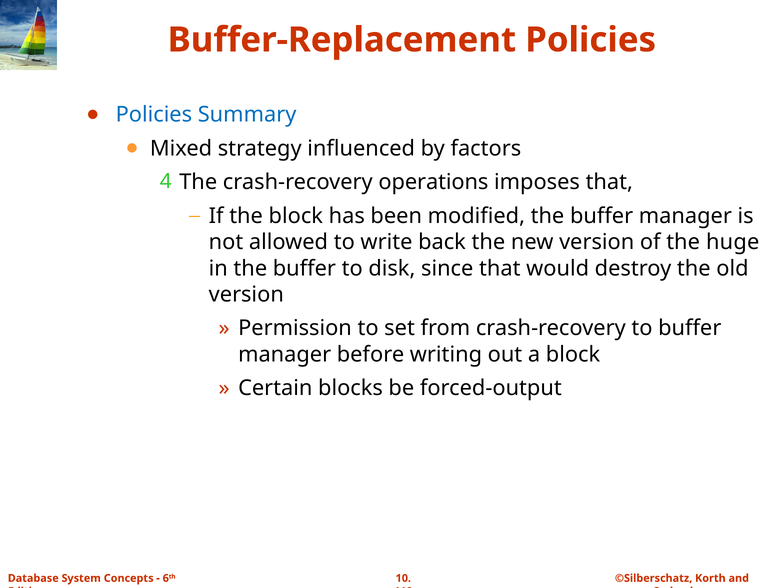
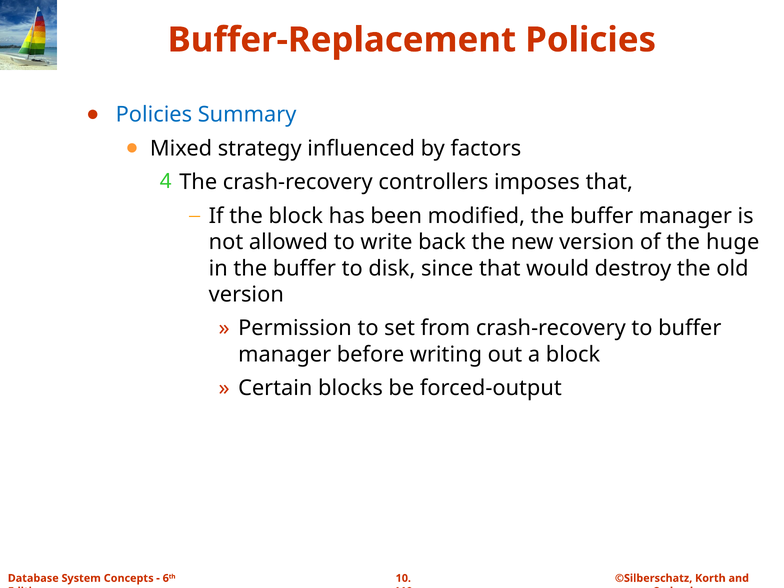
operations: operations -> controllers (433, 182)
